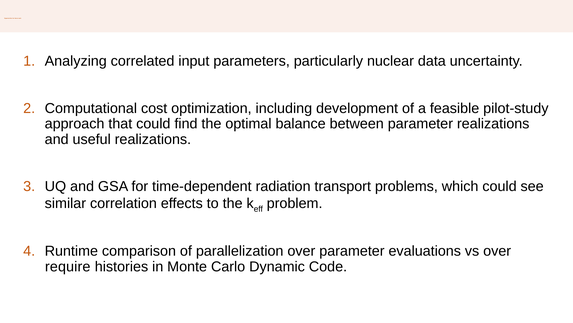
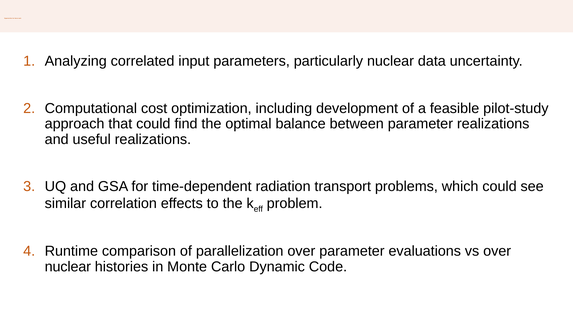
require: require -> nuclear (68, 266)
